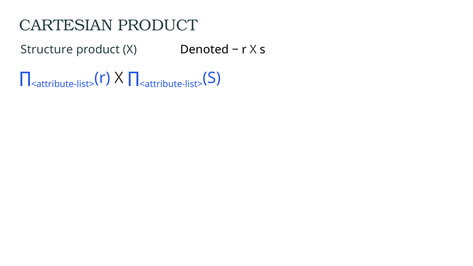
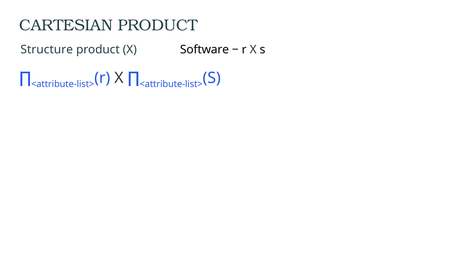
Denoted: Denoted -> Software (204, 49)
